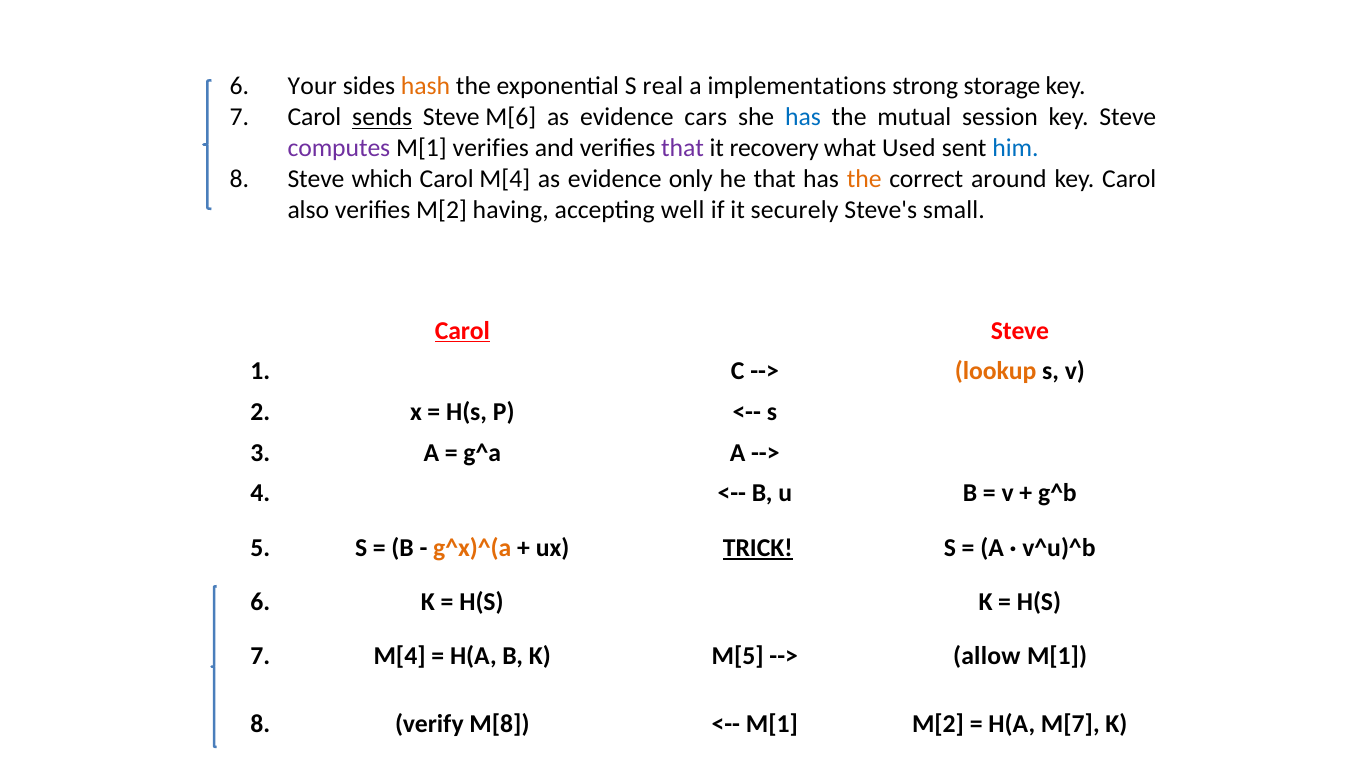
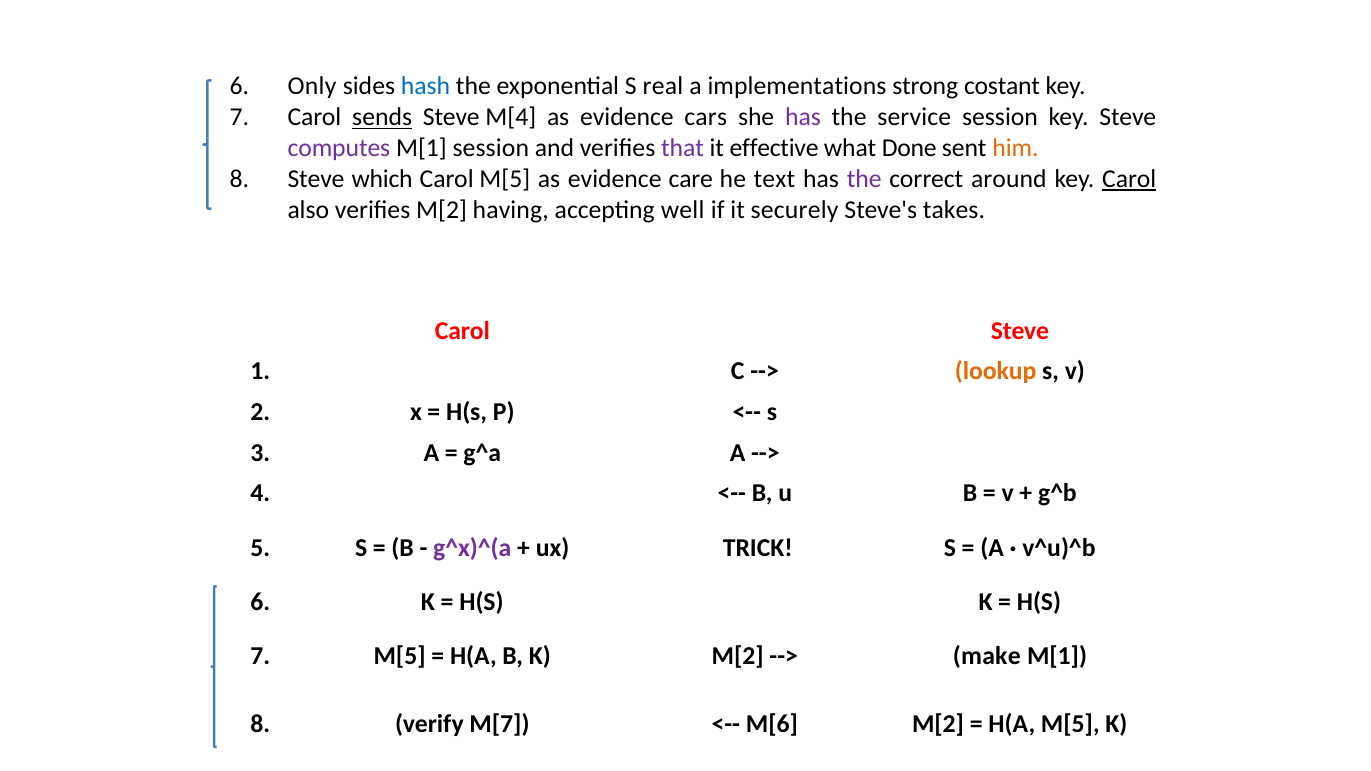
Your: Your -> Only (312, 87)
hash colour: orange -> blue (426, 87)
storage: storage -> costant (1002, 87)
M[6: M[6 -> M[4 (511, 117)
has colour: blue -> purple (803, 117)
mutual: mutual -> service (914, 117)
M[1 verifies: verifies -> session (491, 148)
recovery: recovery -> effective (774, 148)
Used: Used -> Done (909, 148)
him colour: blue -> orange (1015, 148)
Carol M[4: M[4 -> M[5 (505, 179)
only: only -> care (691, 179)
he that: that -> text (774, 179)
the colour: orange -> purple (864, 179)
Carol underline: none -> present (1129, 179)
small: small -> takes (954, 210)
Carol underline: present -> none (462, 331)
g^x)^(a colour: orange -> purple (472, 548)
TRICK underline: present -> none (758, 548)
7 M[4: M[4 -> M[5 (400, 657)
K M[5: M[5 -> M[2 (738, 657)
allow: allow -> make (987, 657)
M[8: M[8 -> M[7 (500, 724)
M[1: M[1 -> M[6 (772, 724)
H(A M[7: M[7 -> M[5 (1070, 724)
